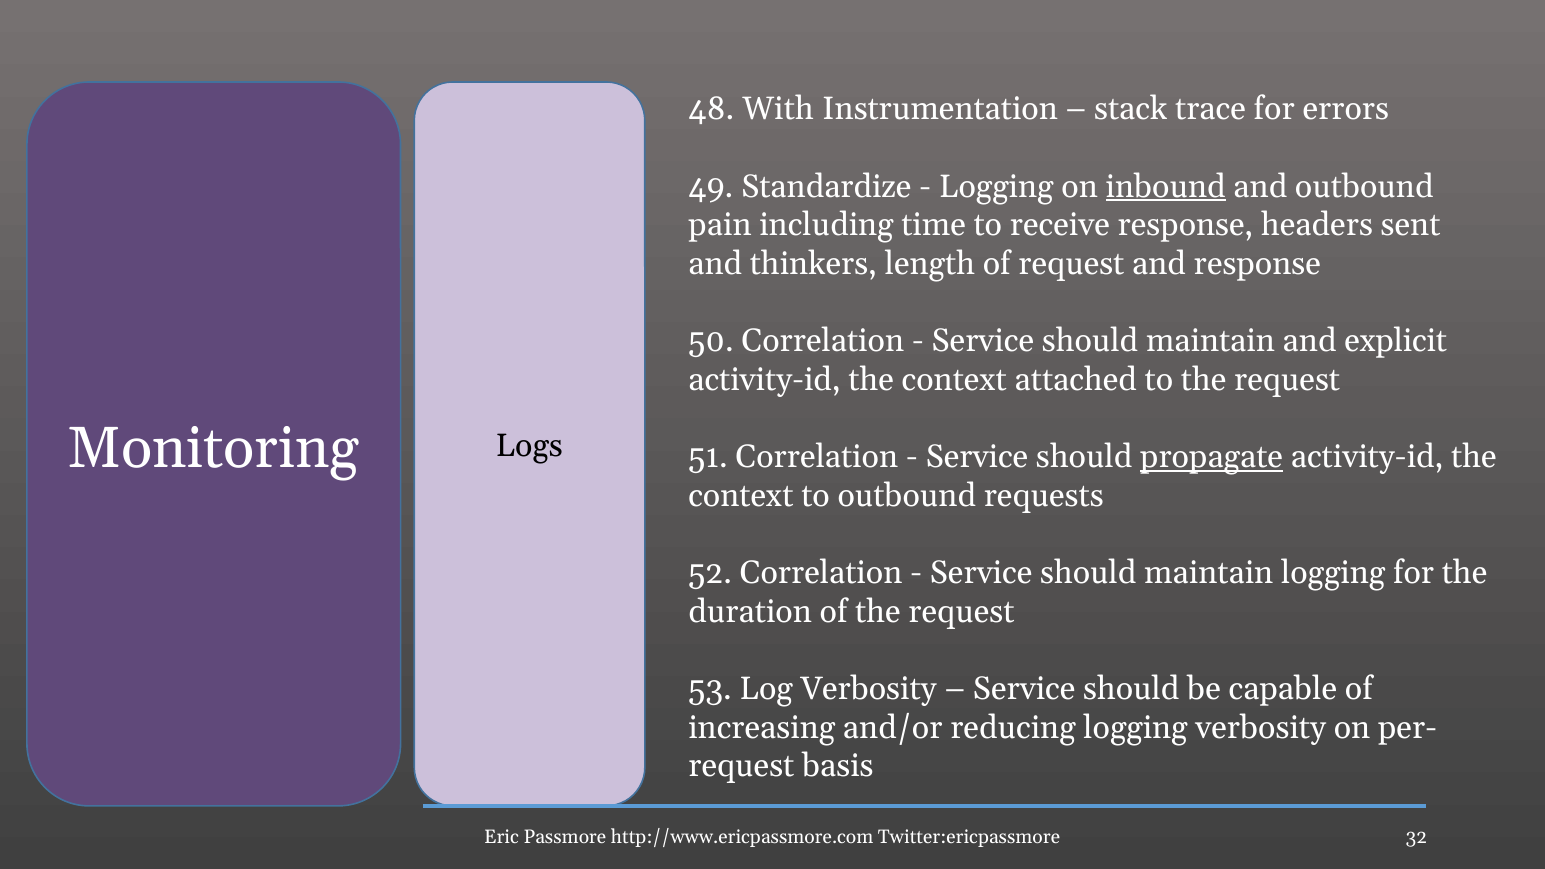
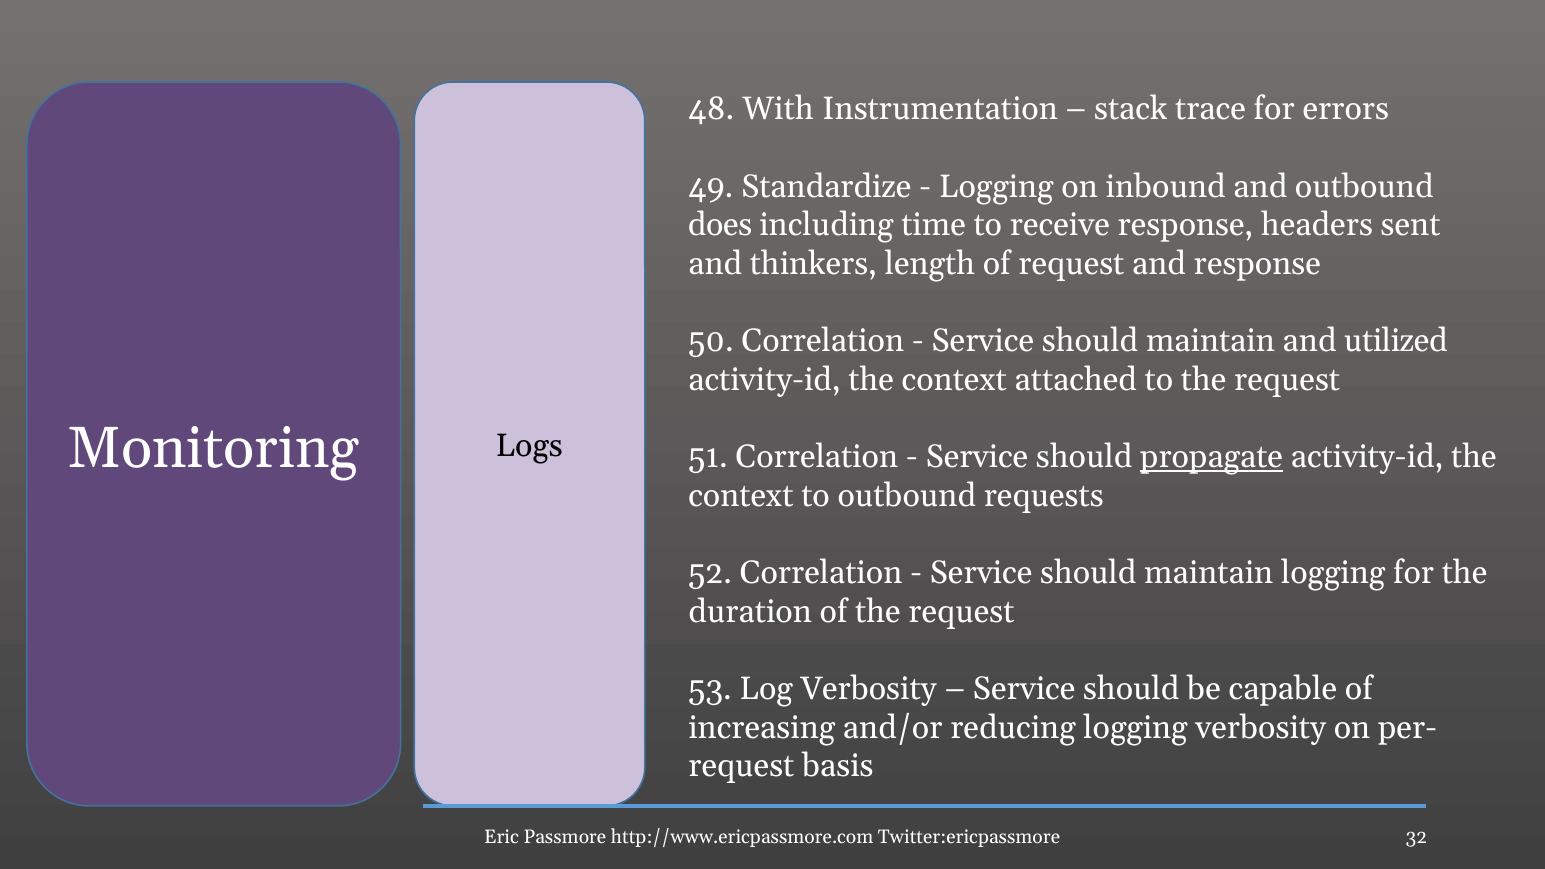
inbound underline: present -> none (1166, 187)
pain: pain -> does (720, 225)
explicit: explicit -> utilized (1396, 341)
